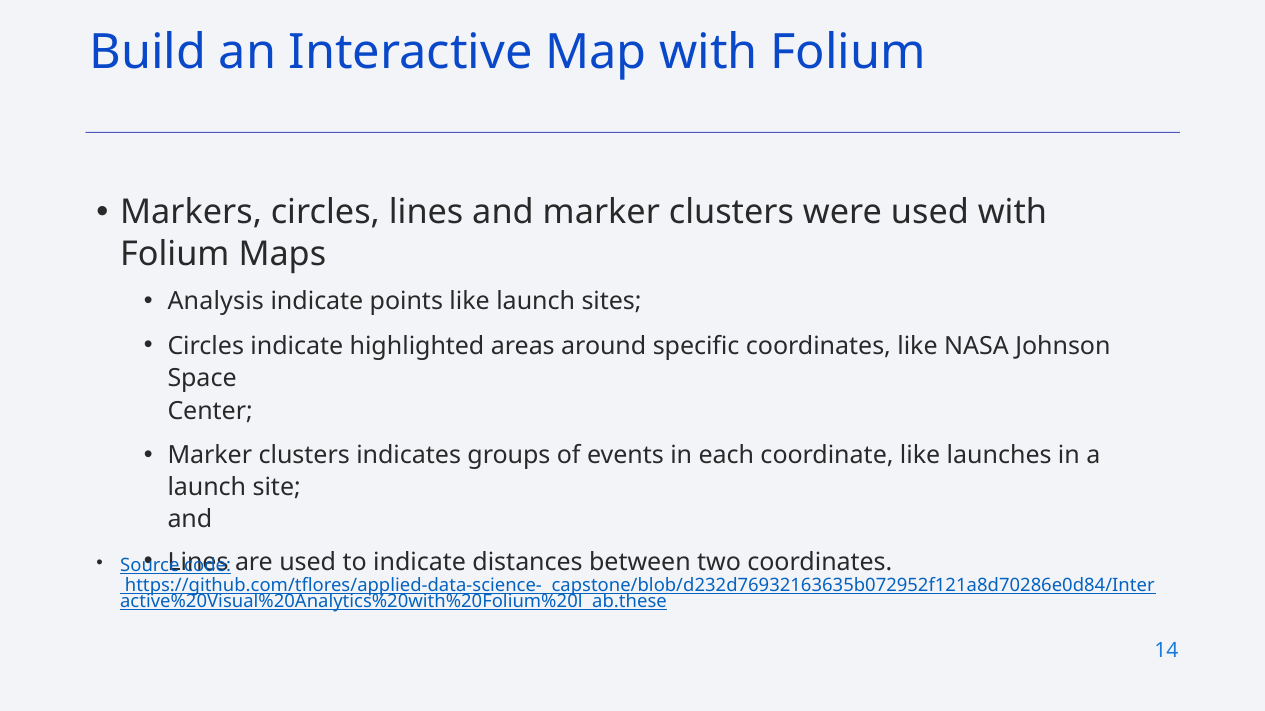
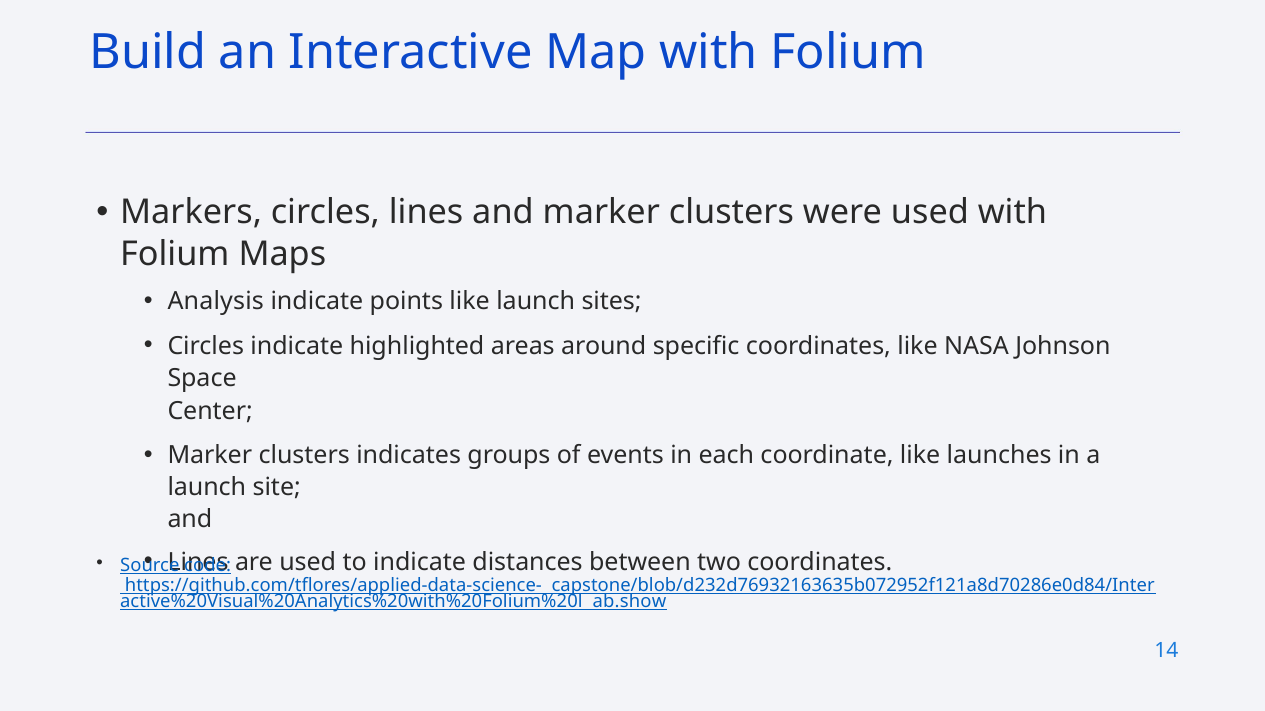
ab.these: ab.these -> ab.show (629, 602)
